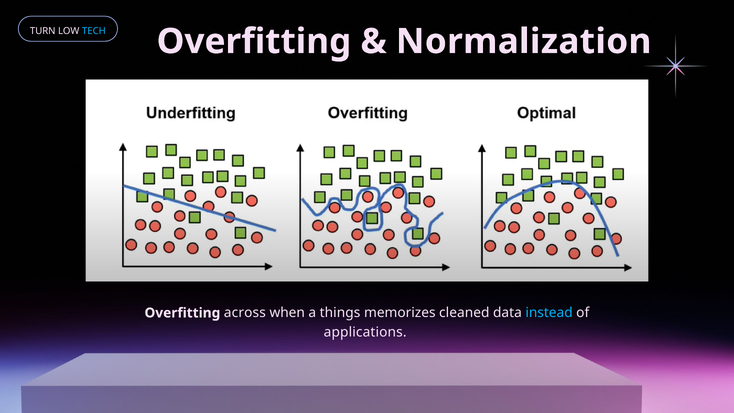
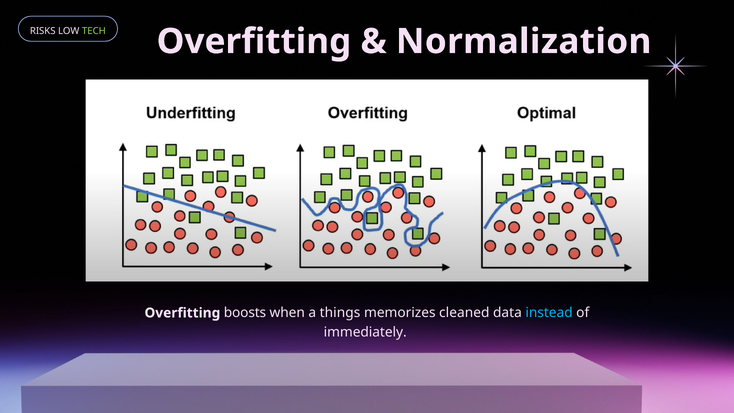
TURN: TURN -> RISKS (43, 31)
TECH colour: light blue -> light green (94, 31)
across: across -> boosts (245, 313)
applications: applications -> immediately (365, 332)
